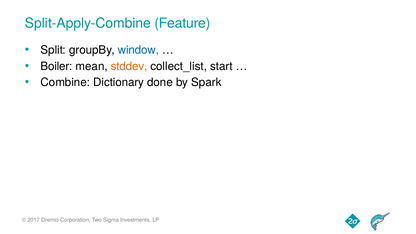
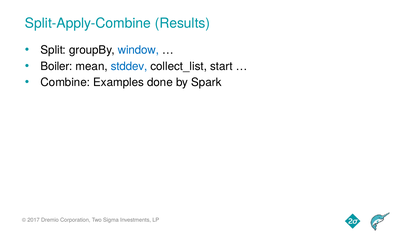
Feature: Feature -> Results (182, 23)
stddev colour: orange -> blue (129, 66)
Dictionary: Dictionary -> Examples (119, 82)
